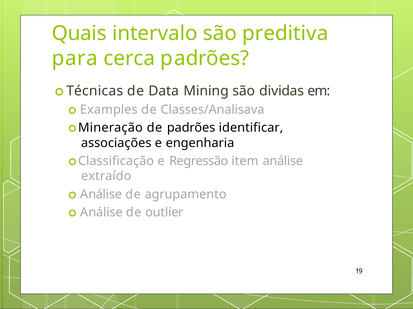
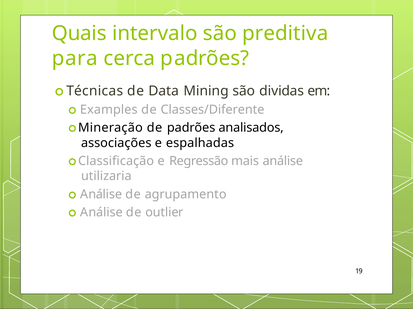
Classes/Analisava: Classes/Analisava -> Classes/Diferente (212, 110)
identificar: identificar -> analisados (251, 128)
engenharia: engenharia -> espalhadas (200, 143)
item: item -> mais (245, 161)
extraído: extraído -> utilizaria (106, 177)
